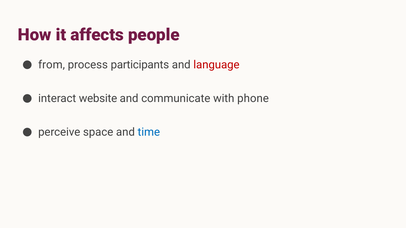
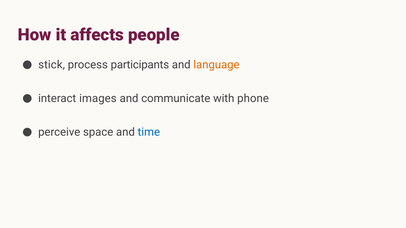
from: from -> stick (52, 65)
language colour: red -> orange (216, 65)
website: website -> images (98, 99)
